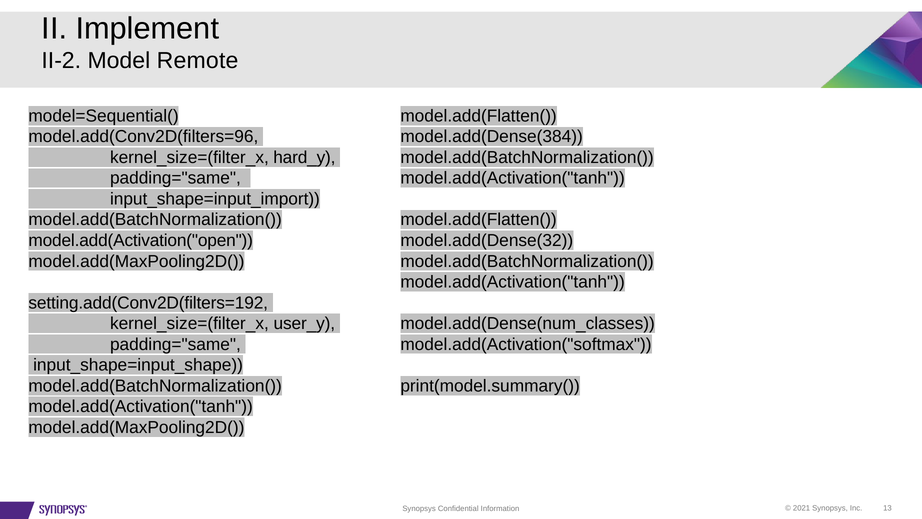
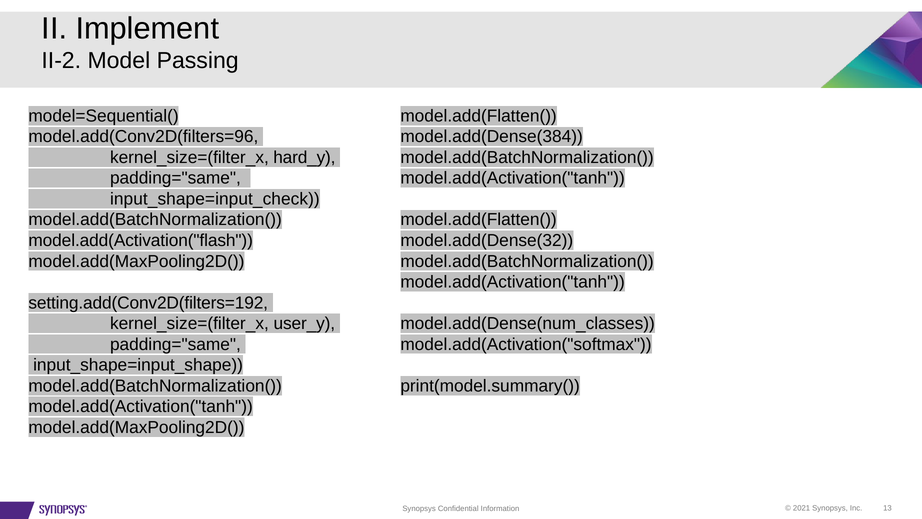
Remote: Remote -> Passing (198, 60)
input_shape=input_import: input_shape=input_import -> input_shape=input_check (215, 199)
model.add(Activation("open: model.add(Activation("open -> model.add(Activation("flash (141, 240)
